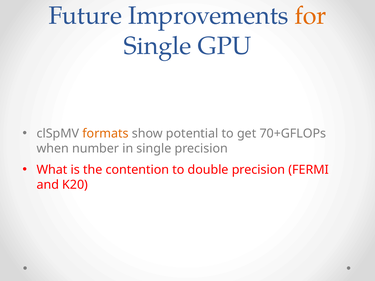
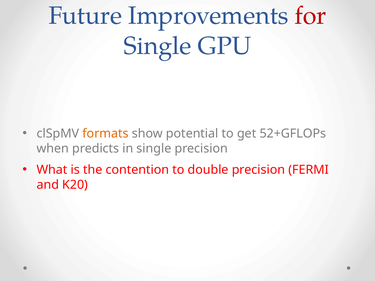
for colour: orange -> red (311, 16)
70+GFLOPs: 70+GFLOPs -> 52+GFLOPs (293, 134)
number: number -> predicts (96, 149)
